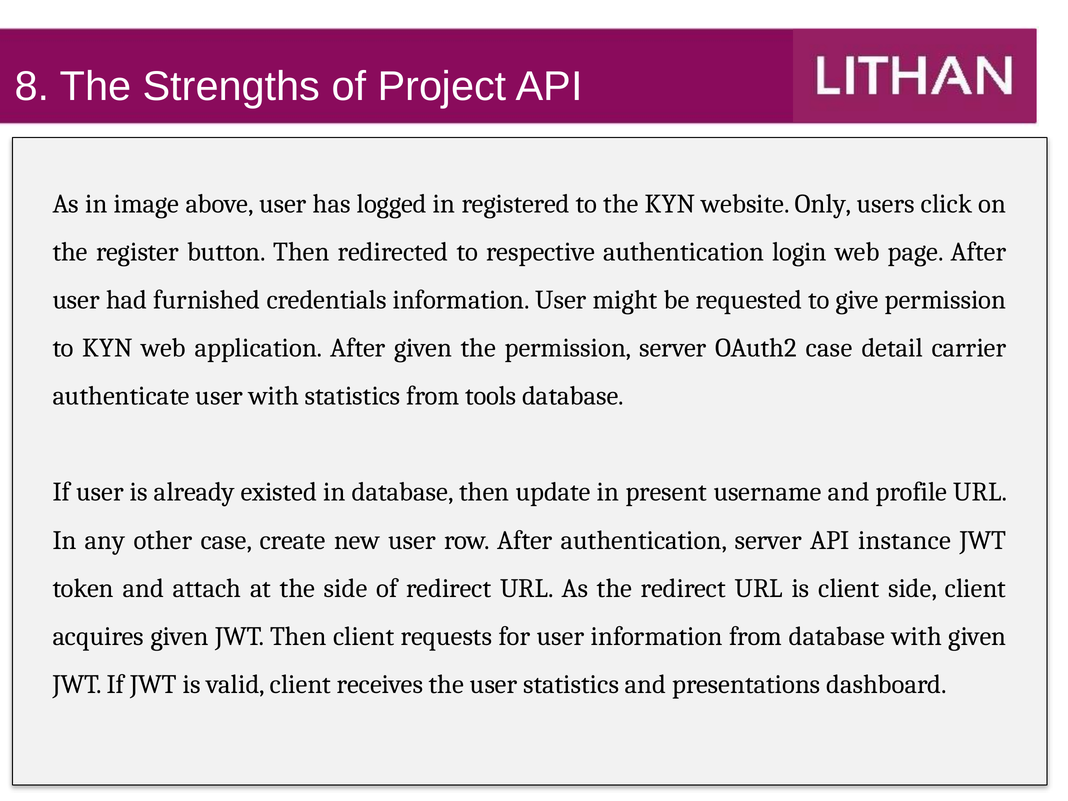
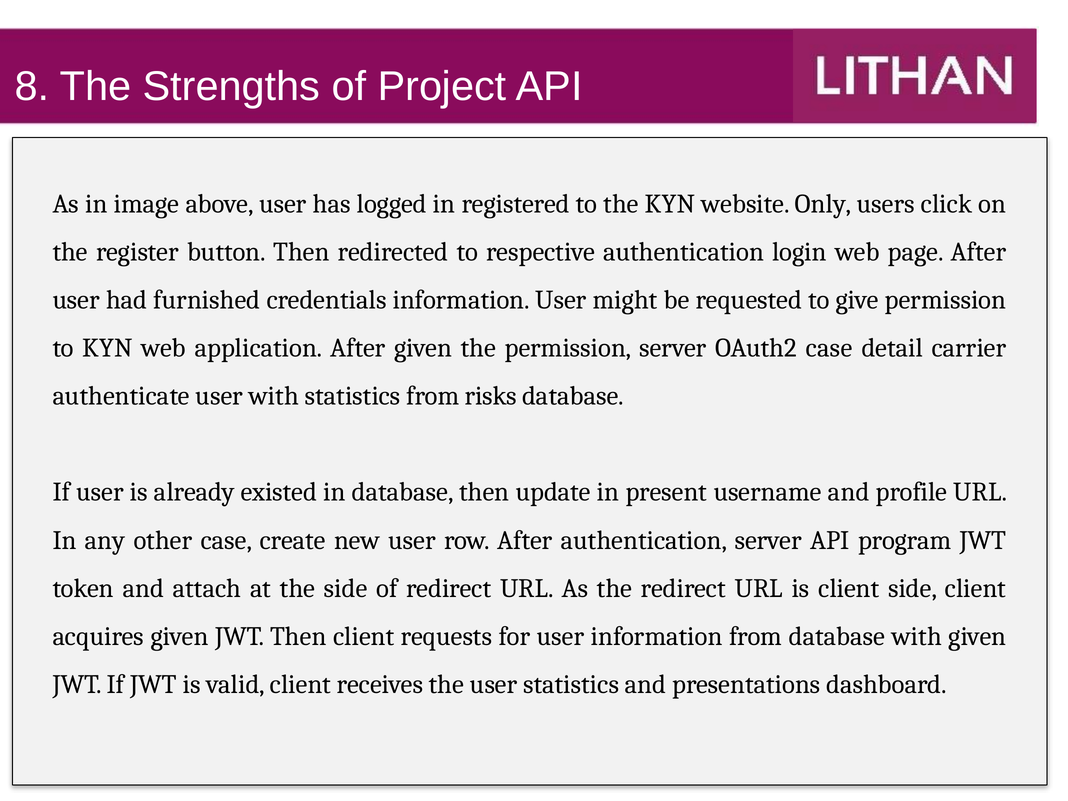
tools: tools -> risks (491, 396)
instance: instance -> program (905, 540)
